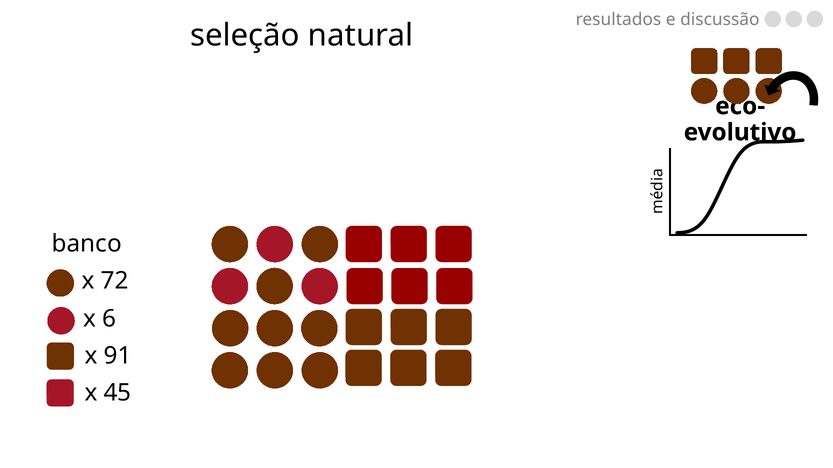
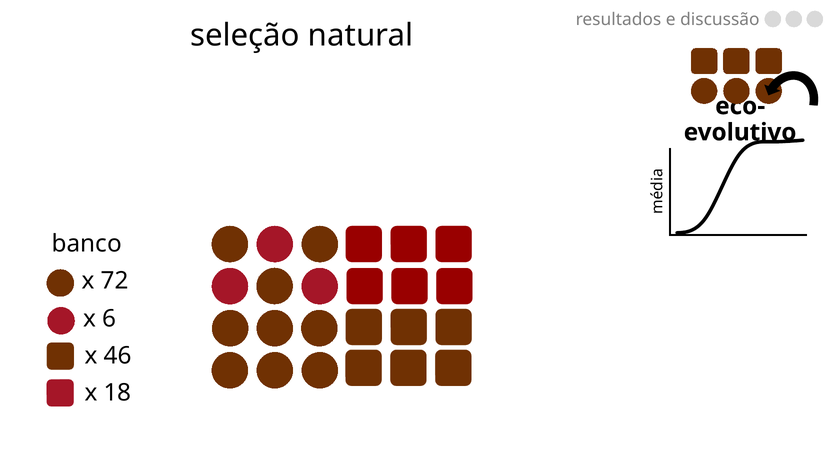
91: 91 -> 46 (118, 356)
45: 45 -> 18 (117, 393)
